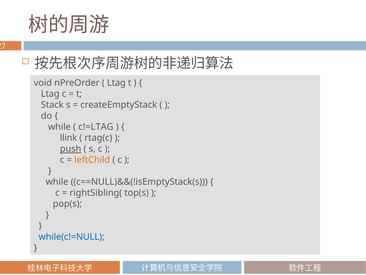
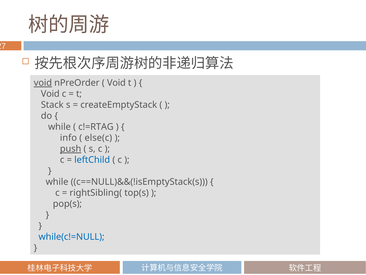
void underline: none -> present (43, 83)
Ltag: Ltag -> Void (116, 83)
Ltag: Ltag -> Void (50, 94)
c!=LTAG: c!=LTAG -> c!=RTAG (96, 127)
llink: llink -> info (68, 138)
rtag(c: rtag(c -> else(c (98, 138)
leftChild colour: orange -> blue (92, 160)
